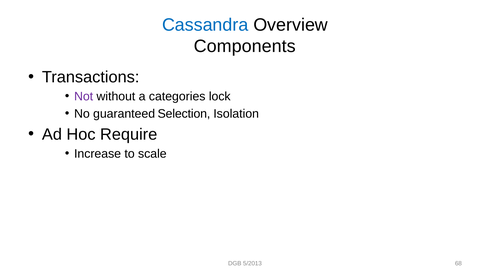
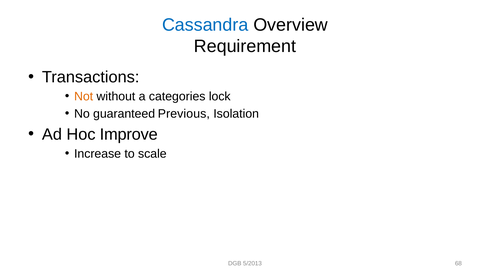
Components: Components -> Requirement (245, 46)
Not colour: purple -> orange (84, 96)
Selection: Selection -> Previous (184, 114)
Require: Require -> Improve (129, 134)
